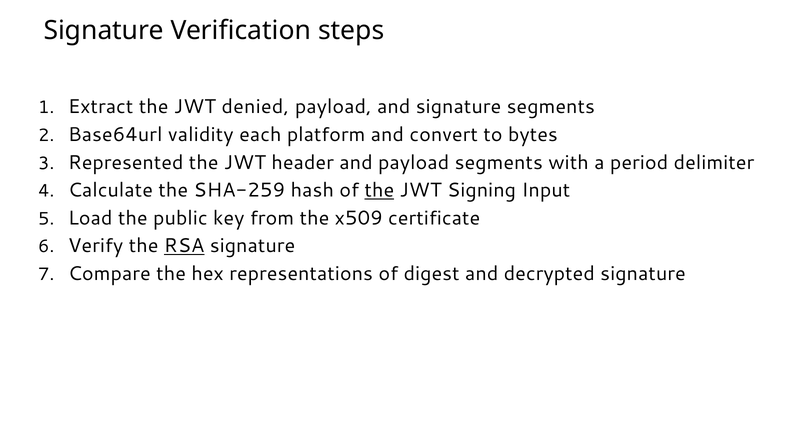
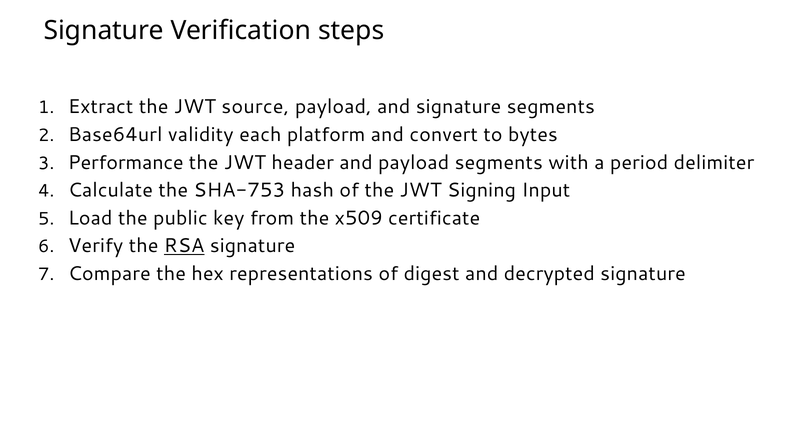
denied: denied -> source (255, 107)
Represented: Represented -> Performance (126, 163)
SHA-259: SHA-259 -> SHA-753 (239, 190)
the underline: present -> none (379, 190)
